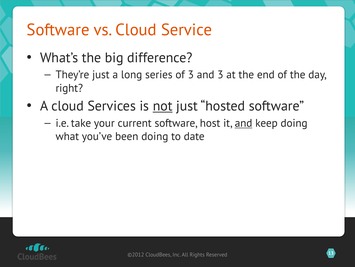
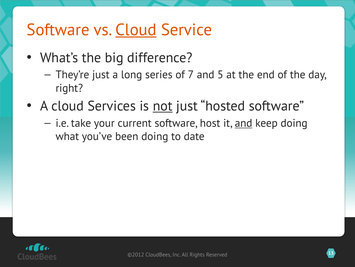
Cloud underline: none -> present (136, 30)
of 3: 3 -> 7 (191, 75)
and 3: 3 -> 5 (220, 75)
